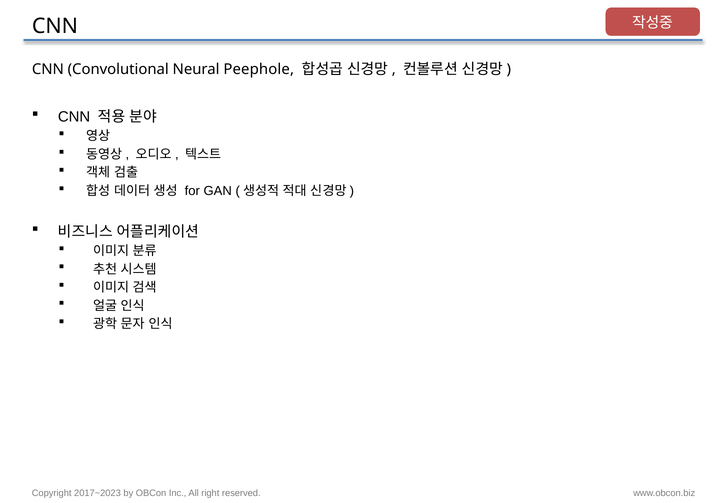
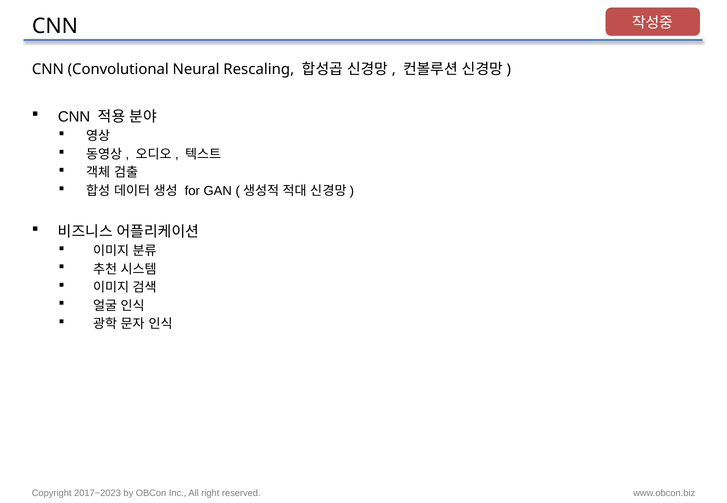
Peephole: Peephole -> Rescaling (259, 69)
